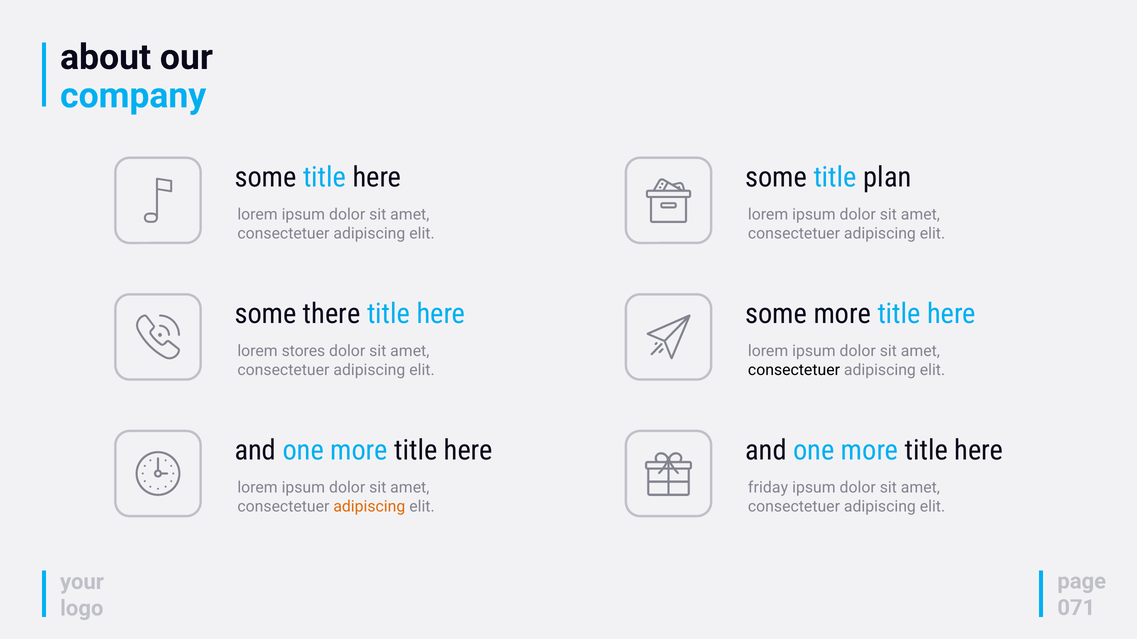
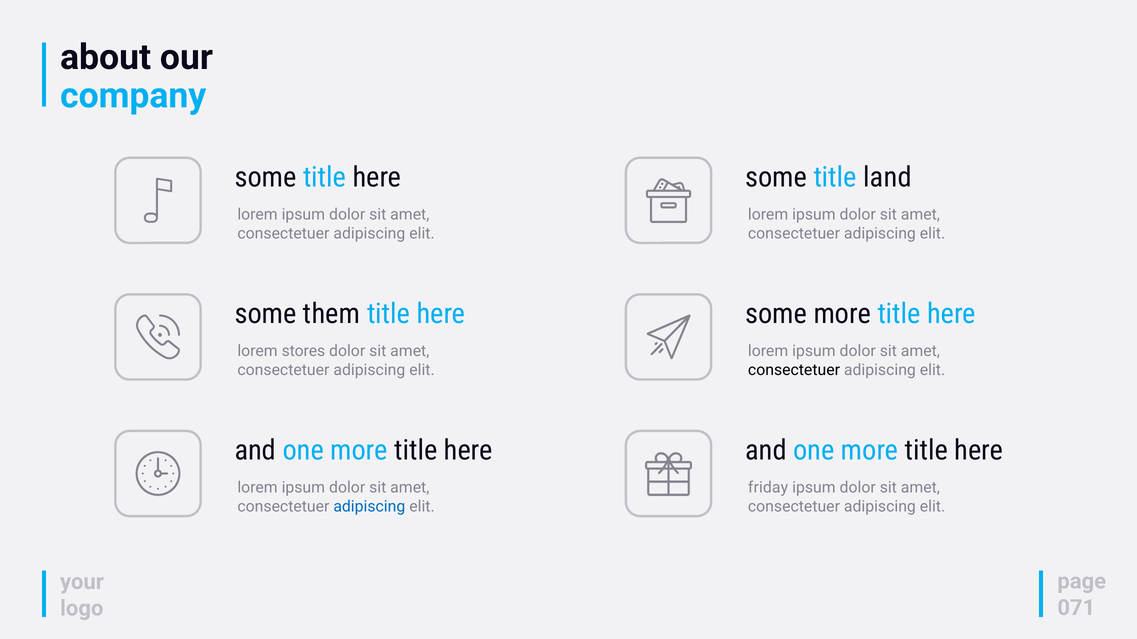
plan: plan -> land (887, 178)
there: there -> them (332, 314)
adipiscing colour: orange -> blue (369, 507)
